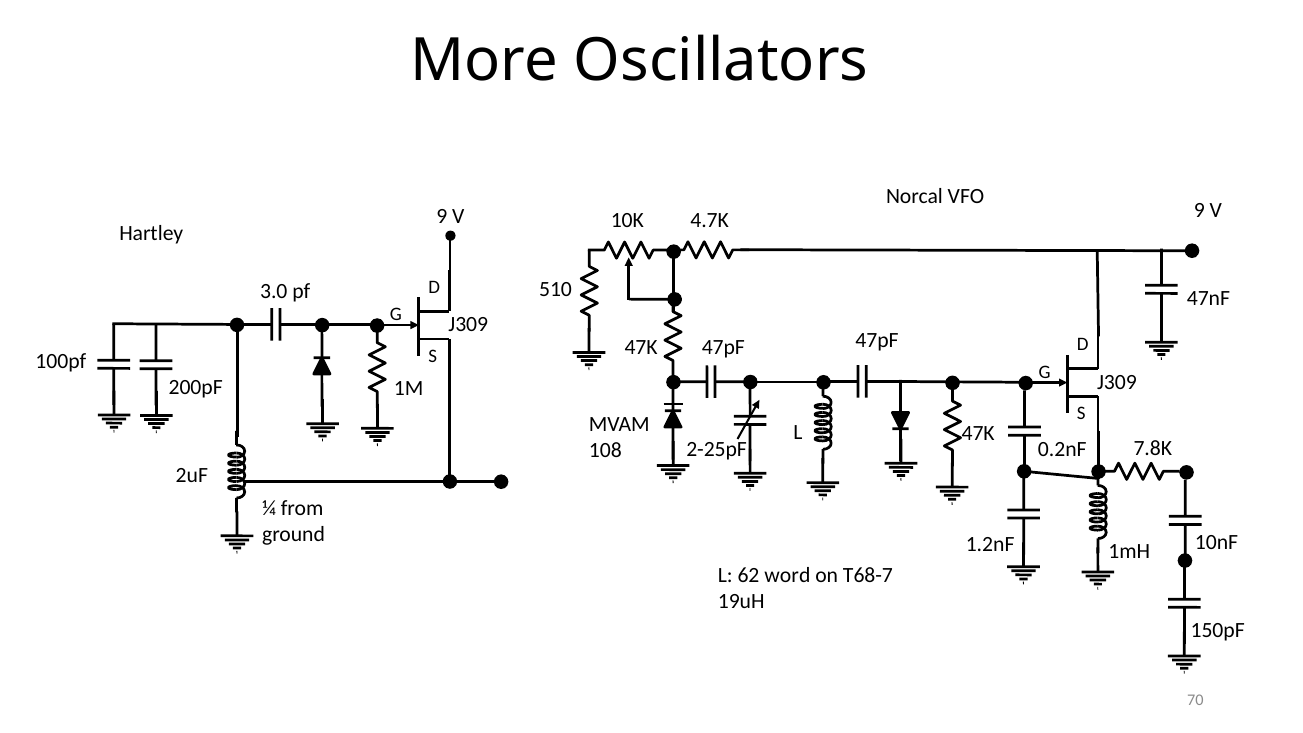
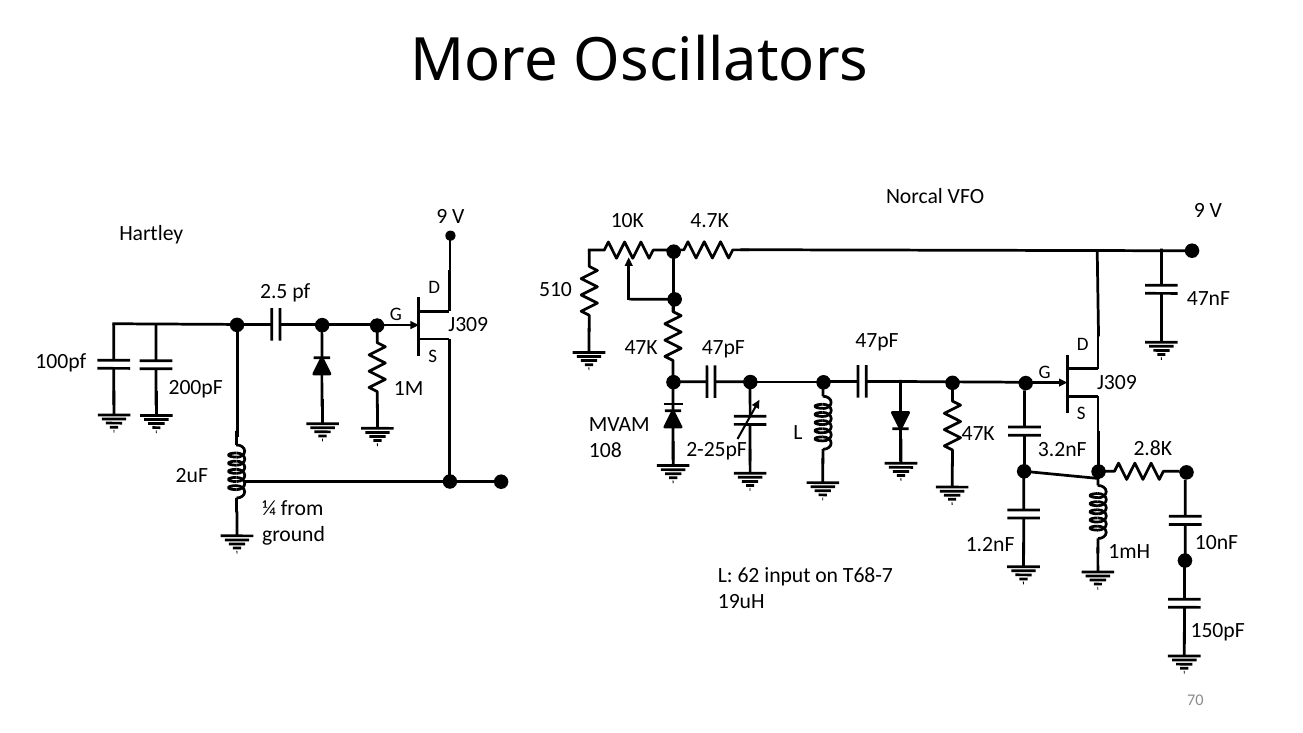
3.0: 3.0 -> 2.5 (274, 291)
7.8K: 7.8K -> 2.8K (1153, 448)
0.2nF: 0.2nF -> 3.2nF (1062, 450)
word: word -> input (787, 575)
